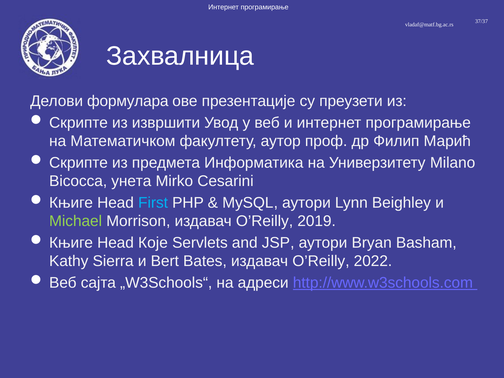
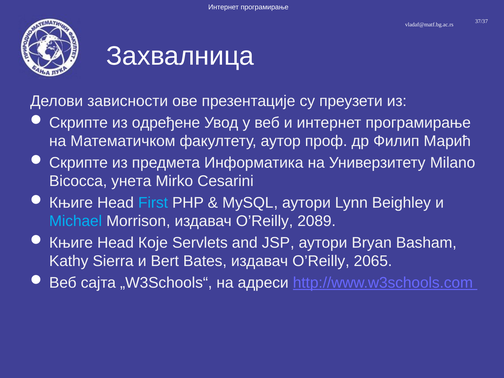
формулара: формулара -> зависности (128, 101)
извршити: извршити -> одређене (166, 123)
Michael colour: light green -> light blue (76, 221)
2019: 2019 -> 2089 (317, 221)
2022: 2022 -> 2065 (373, 261)
